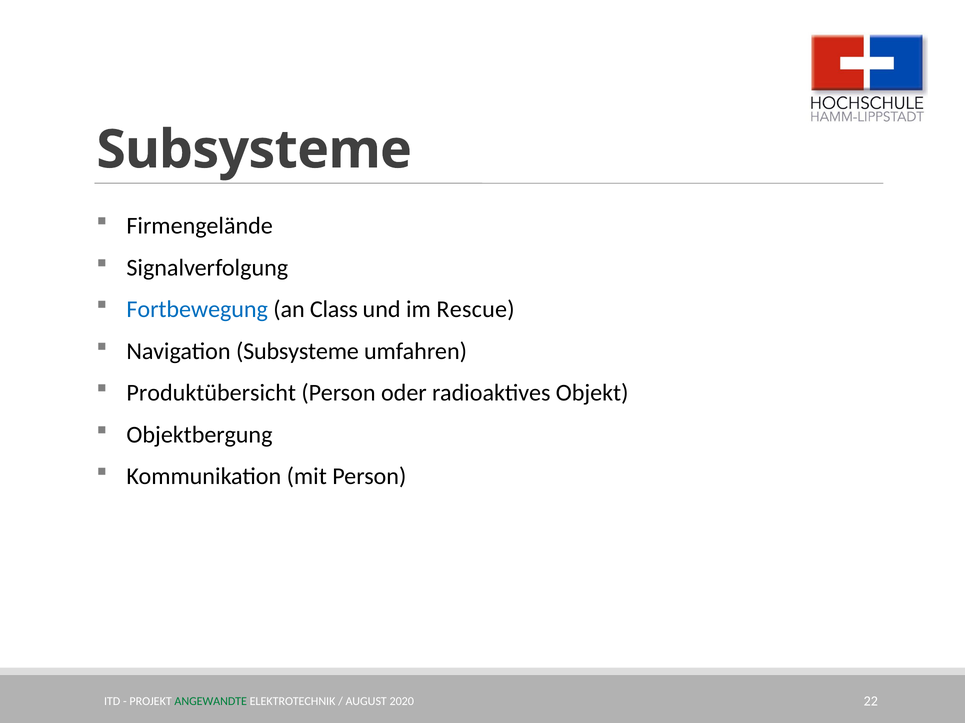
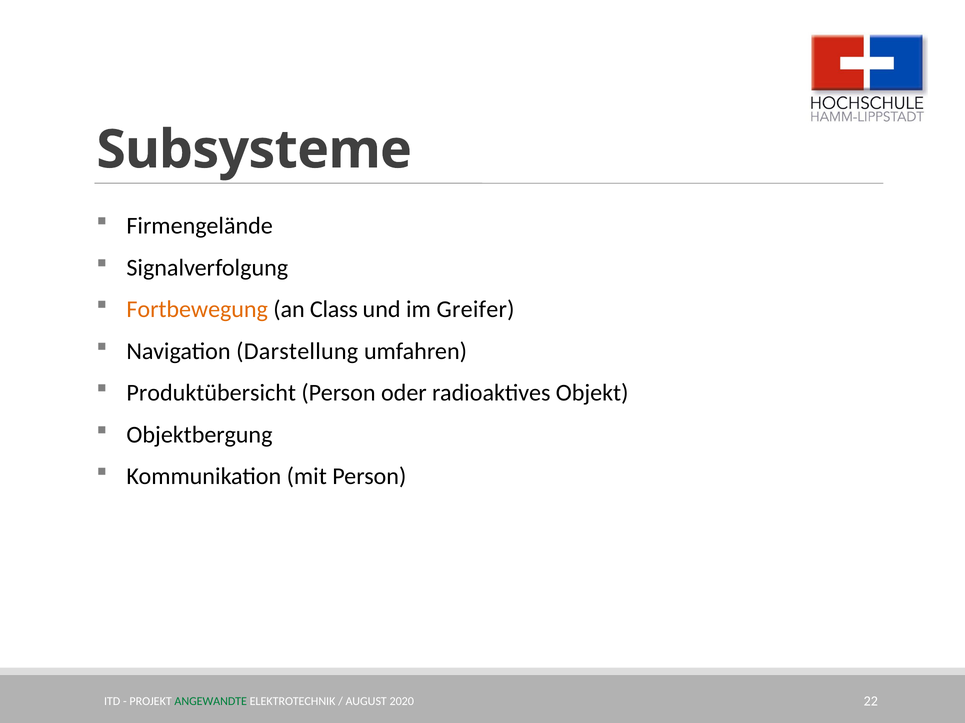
Fortbewegung colour: blue -> orange (197, 310)
Rescue: Rescue -> Greifer (476, 310)
Navigation Subsysteme: Subsysteme -> Darstellung (297, 352)
